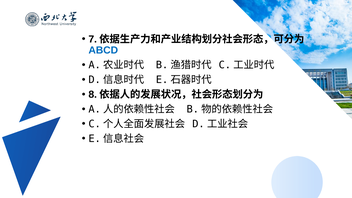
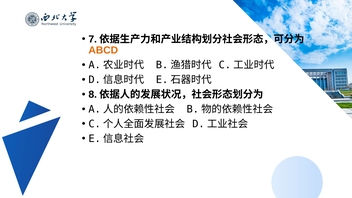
ABCD colour: blue -> orange (103, 50)
